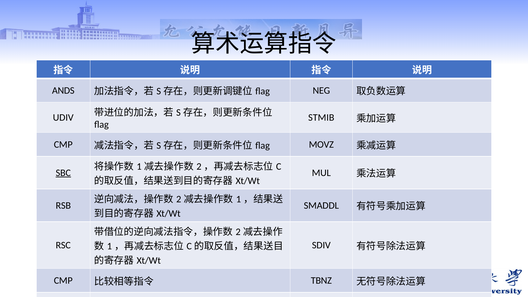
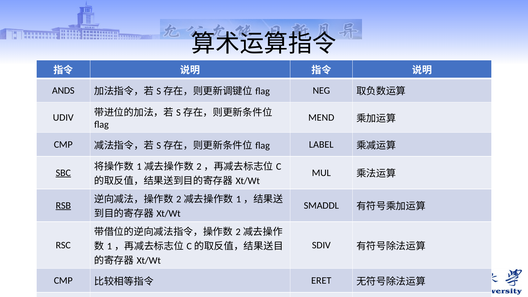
STMIB: STMIB -> MEND (321, 118)
MOVZ: MOVZ -> LABEL (321, 145)
RSB underline: none -> present (63, 205)
TBNZ: TBNZ -> ERET (321, 281)
